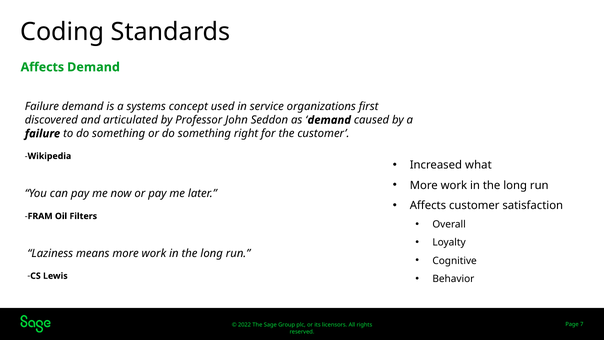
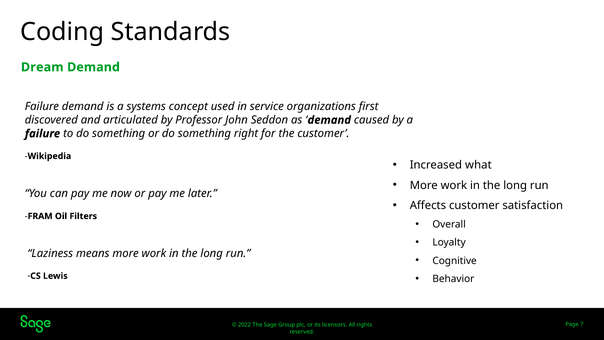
Affects: Affects -> Dream (42, 67)
